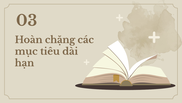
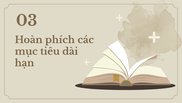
chặng: chặng -> phích (60, 40)
